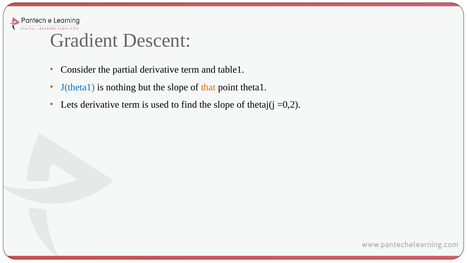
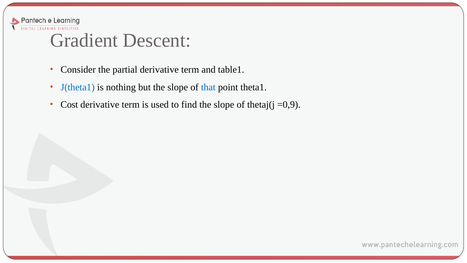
that colour: orange -> blue (208, 87)
Lets: Lets -> Cost (69, 105)
=0,2: =0,2 -> =0,9 (289, 105)
